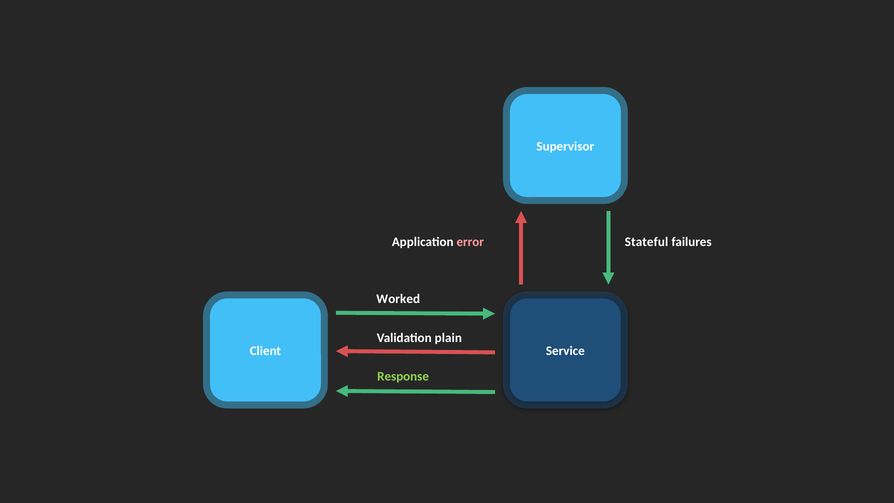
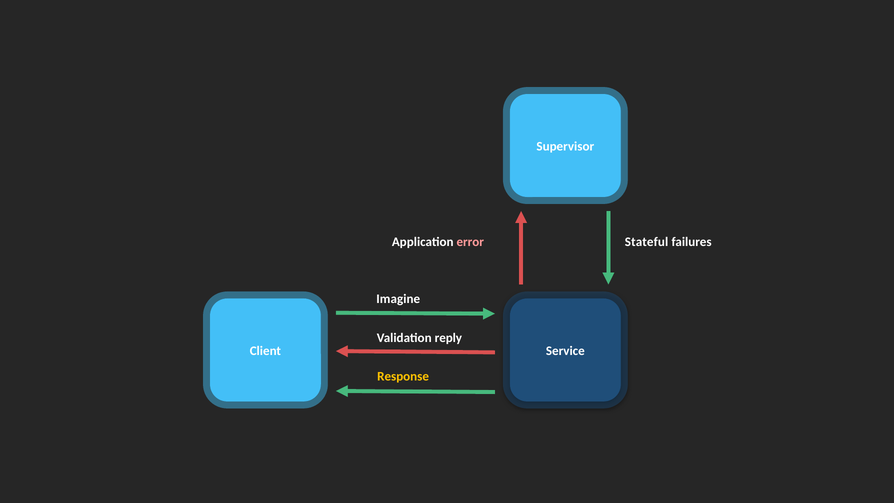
Worked: Worked -> Imagine (398, 299)
plain: plain -> reply (448, 338)
Response colour: light green -> yellow (403, 376)
